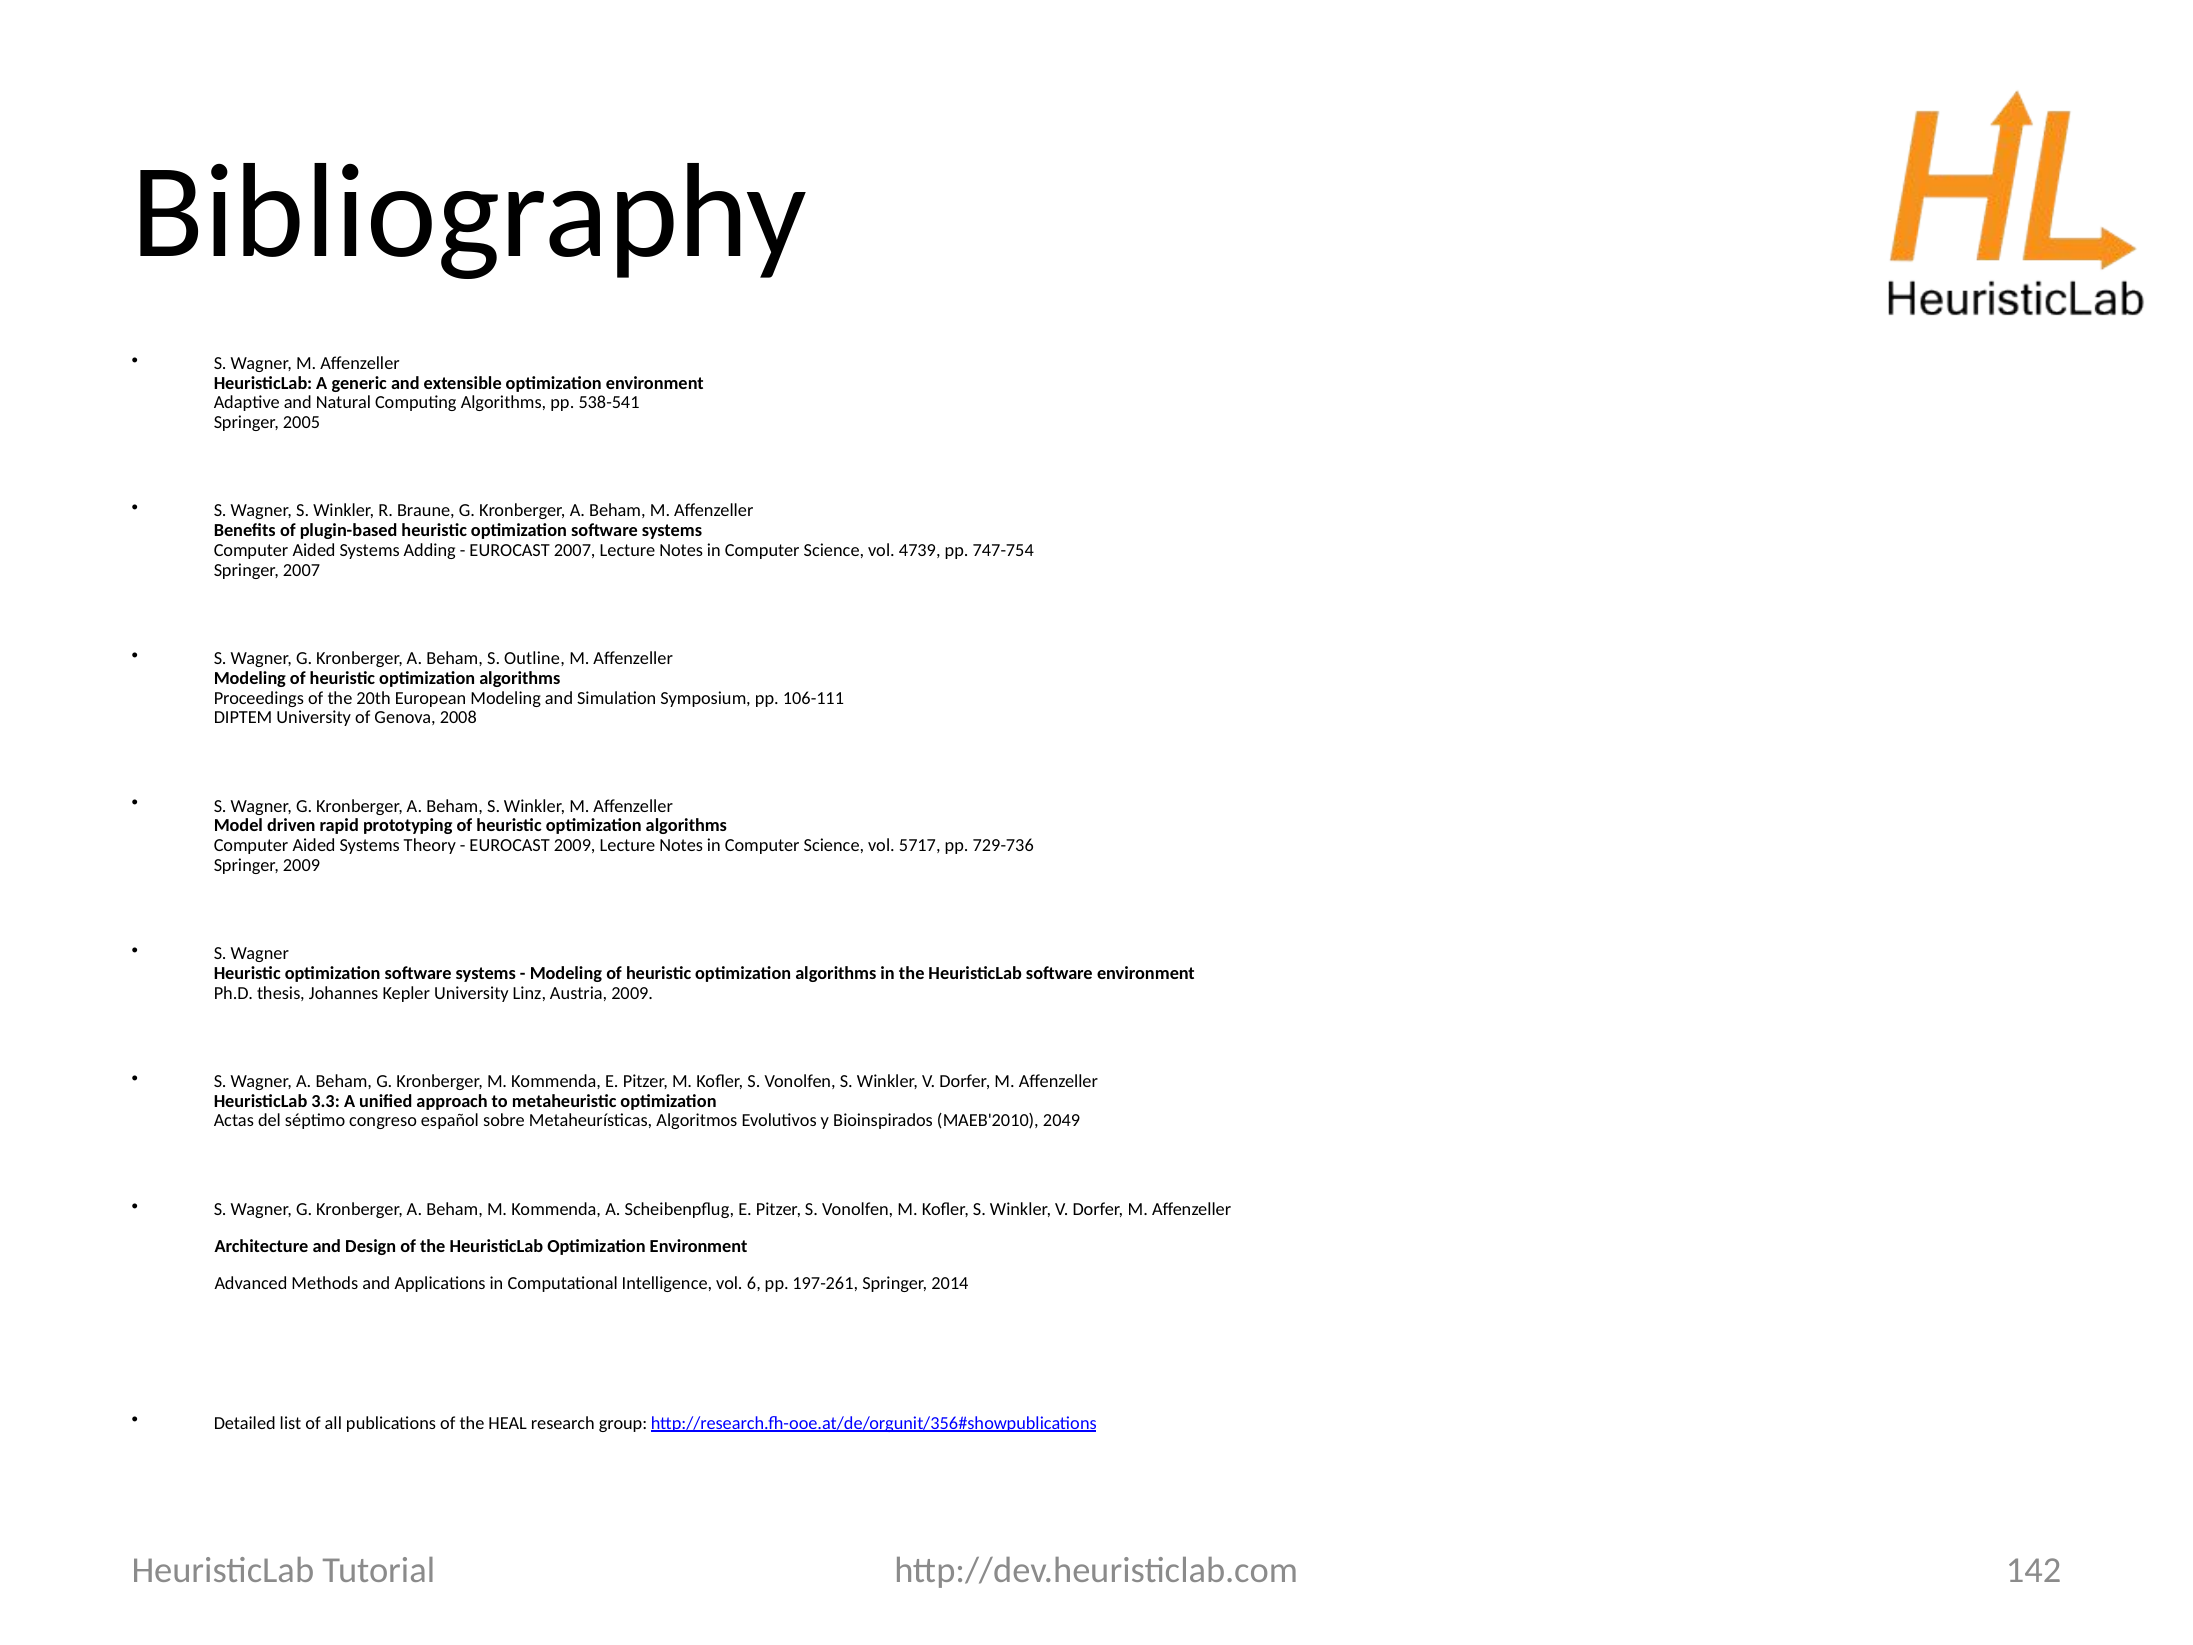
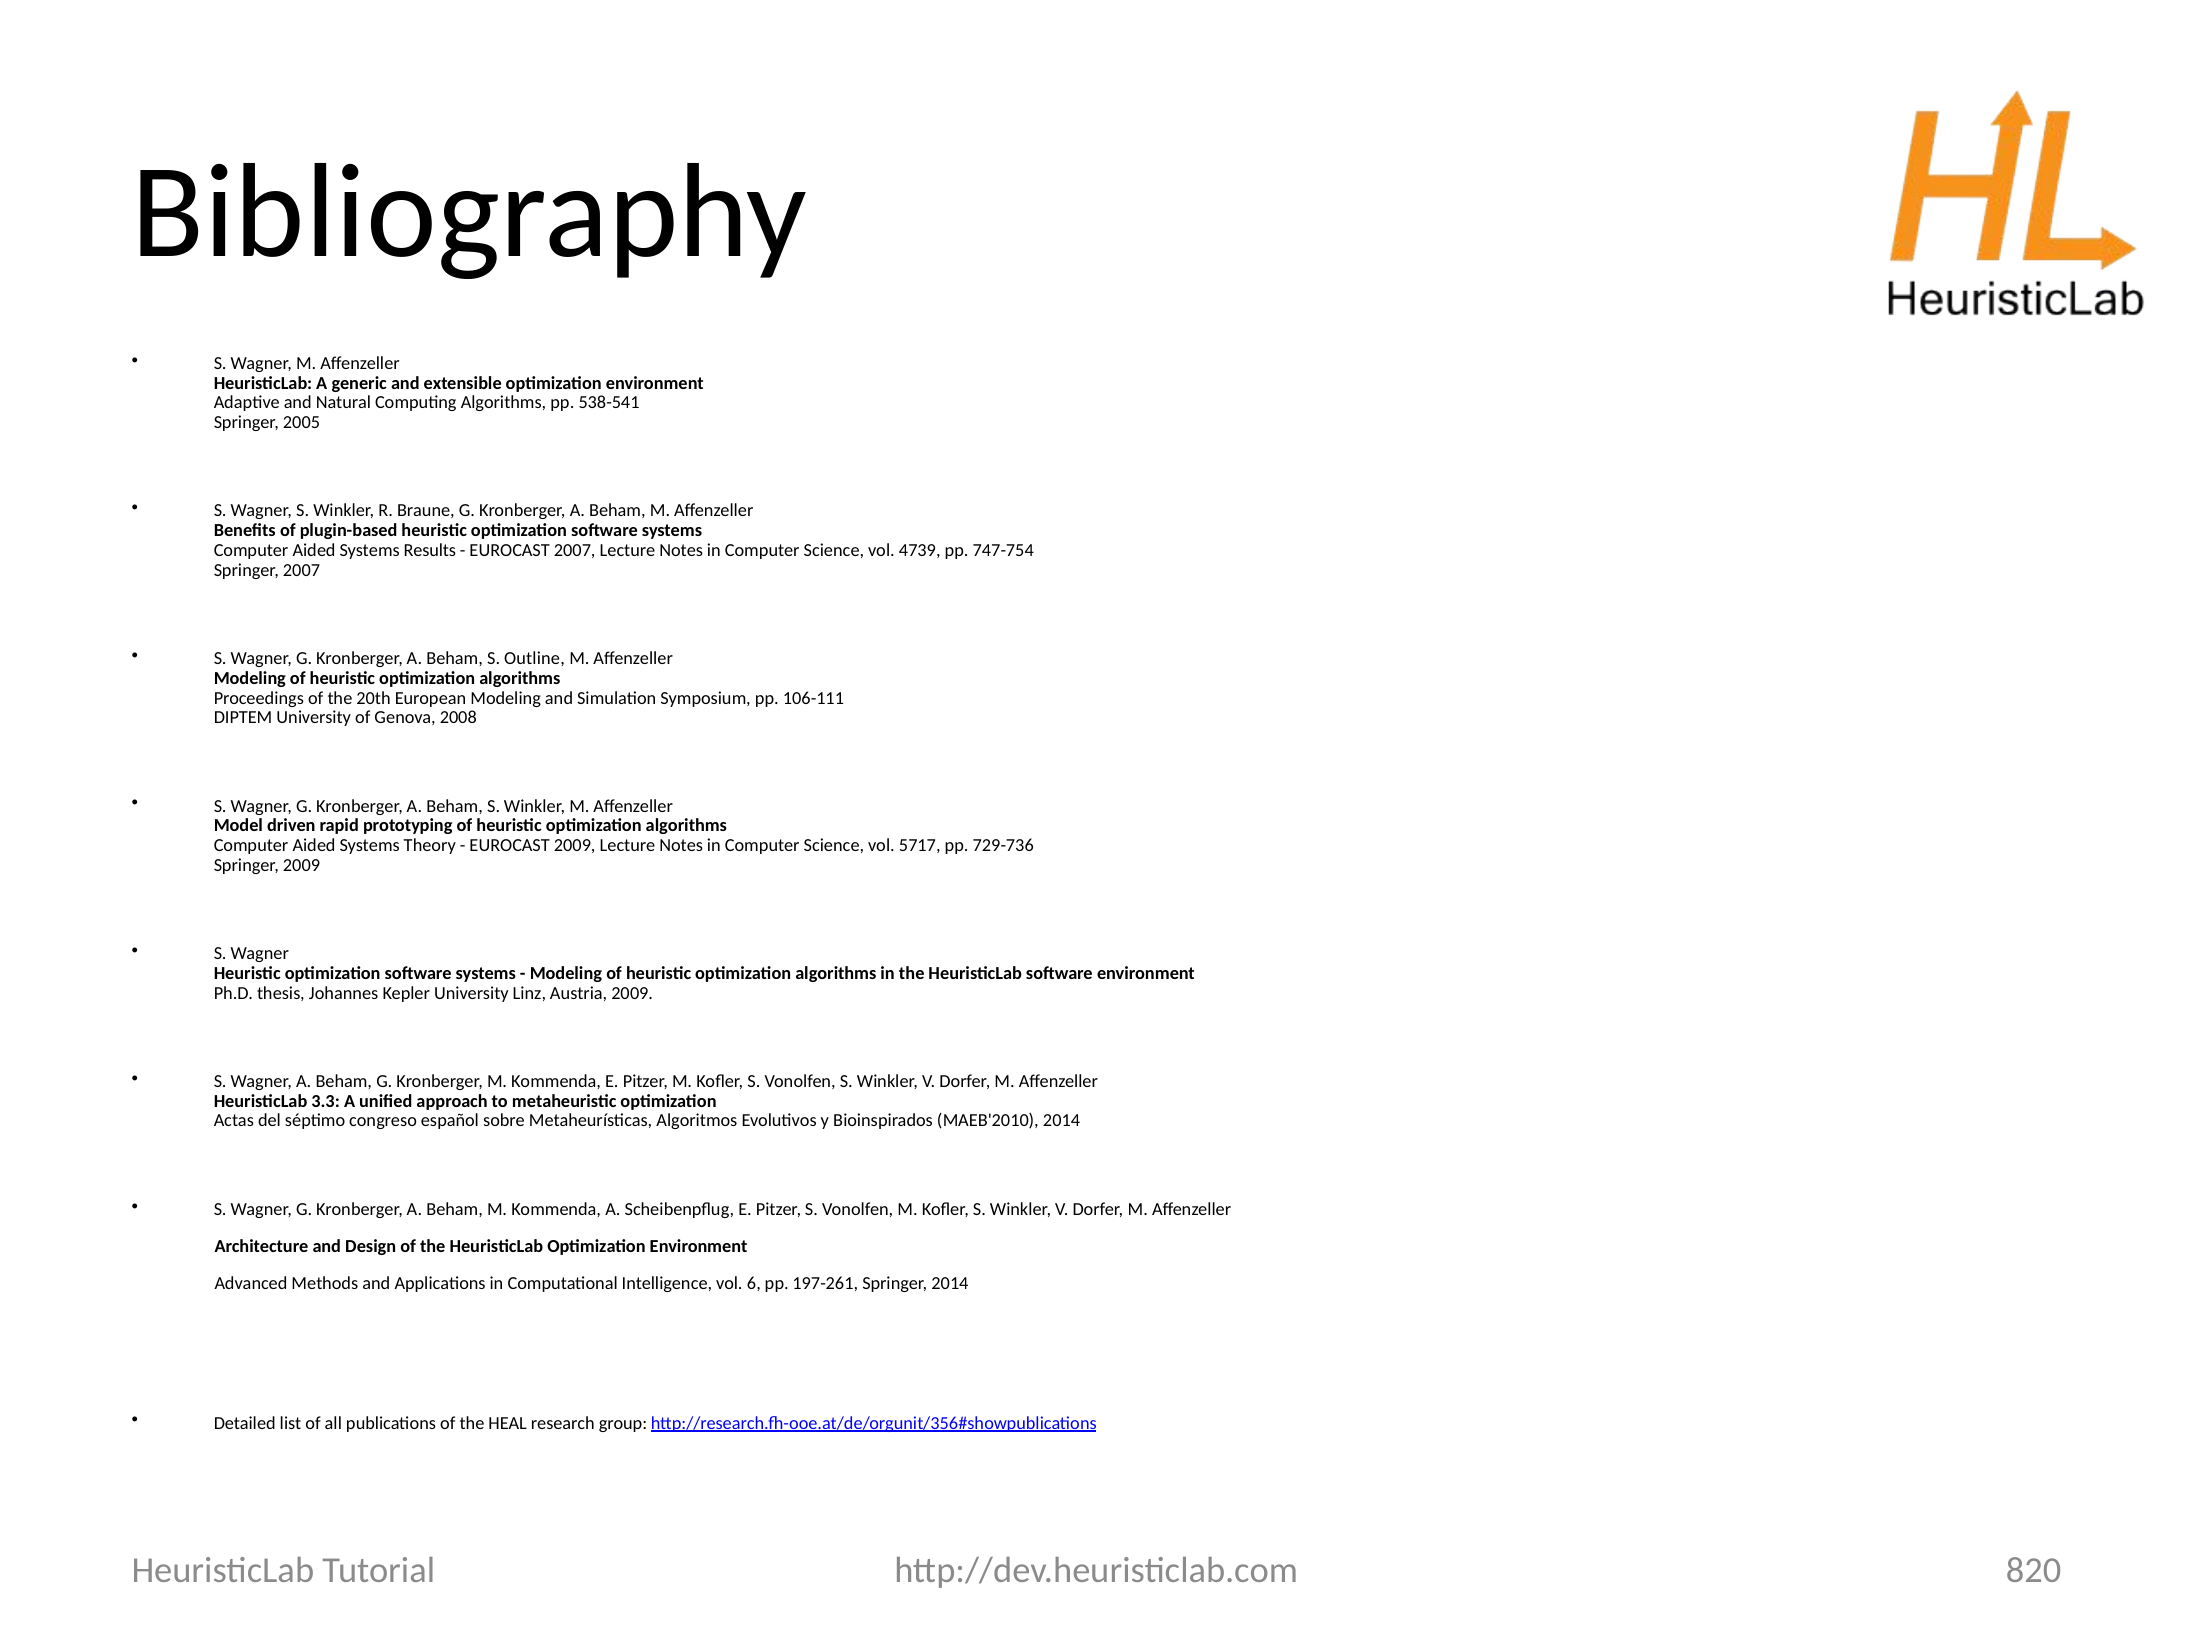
Adding: Adding -> Results (430, 550)
MAEB'2010 2049: 2049 -> 2014 (1062, 1121)
142: 142 -> 820 (2034, 1570)
